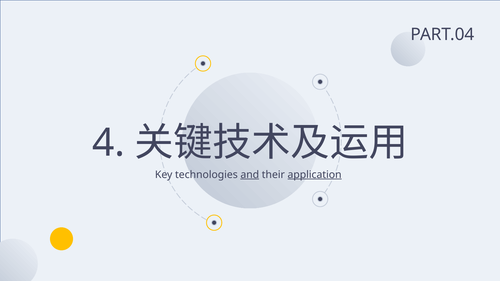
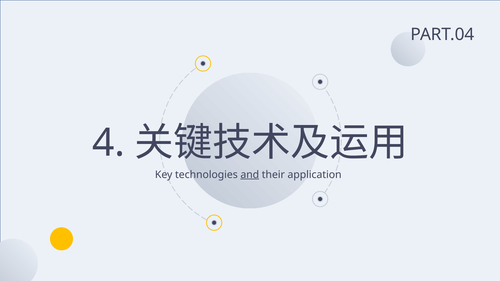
application underline: present -> none (315, 175)
